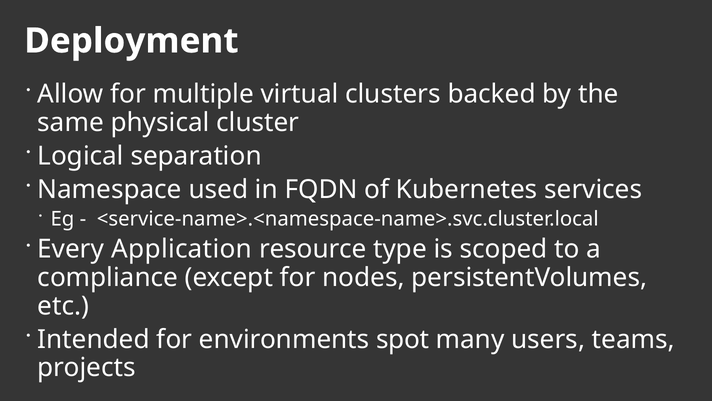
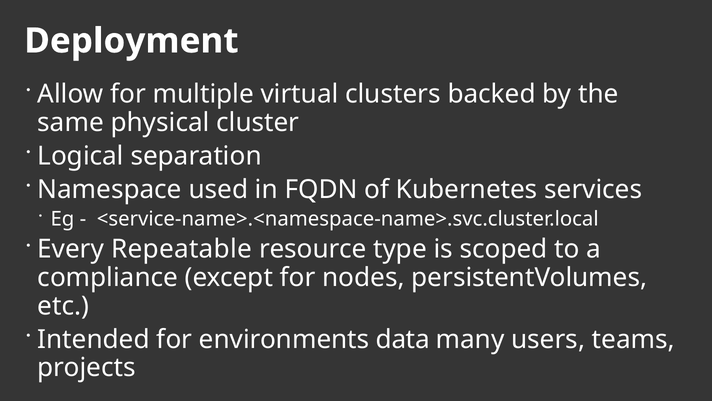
Application: Application -> Repeatable (182, 249)
spot: spot -> data (403, 339)
